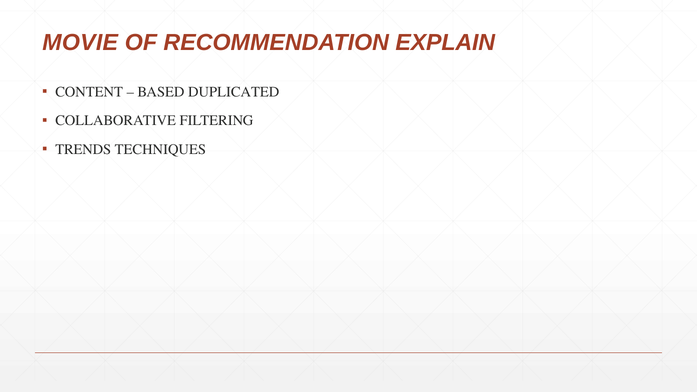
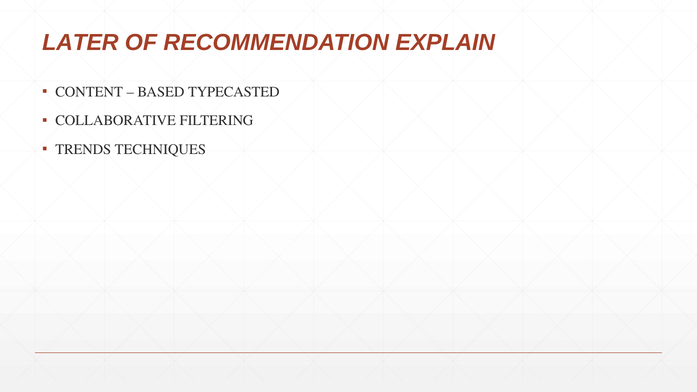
MOVIE: MOVIE -> LATER (80, 42)
DUPLICATED: DUPLICATED -> TYPECASTED (234, 92)
